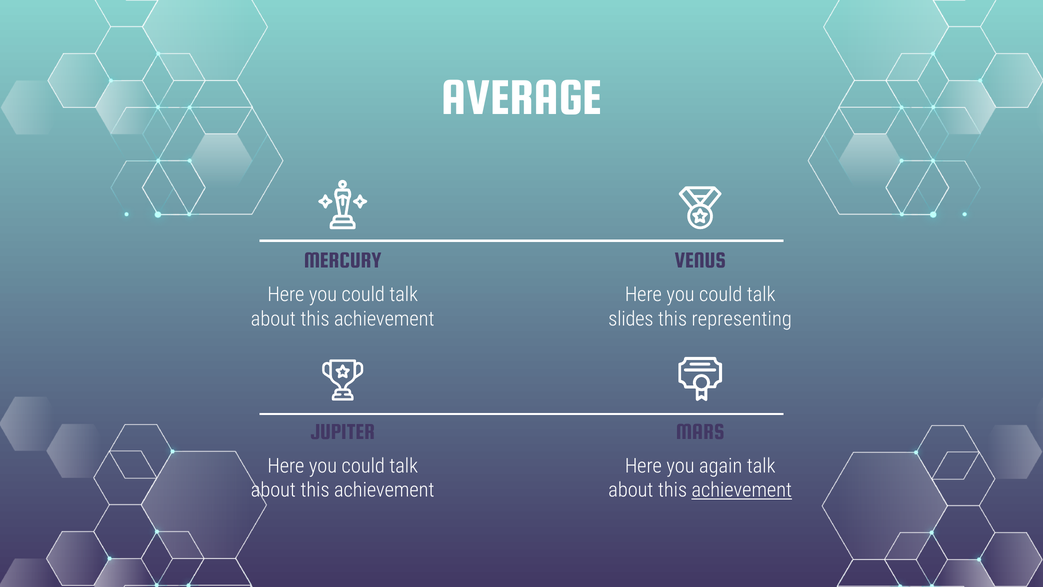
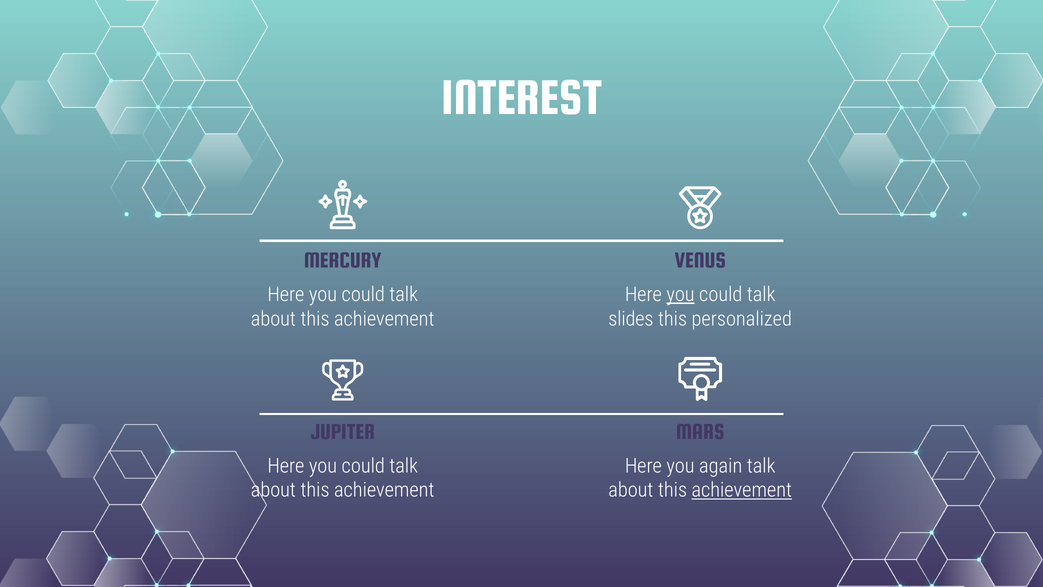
AVERAGE: AVERAGE -> INTEREST (522, 97)
you underline: none -> present (681, 294)
representing: representing -> personalized (742, 319)
